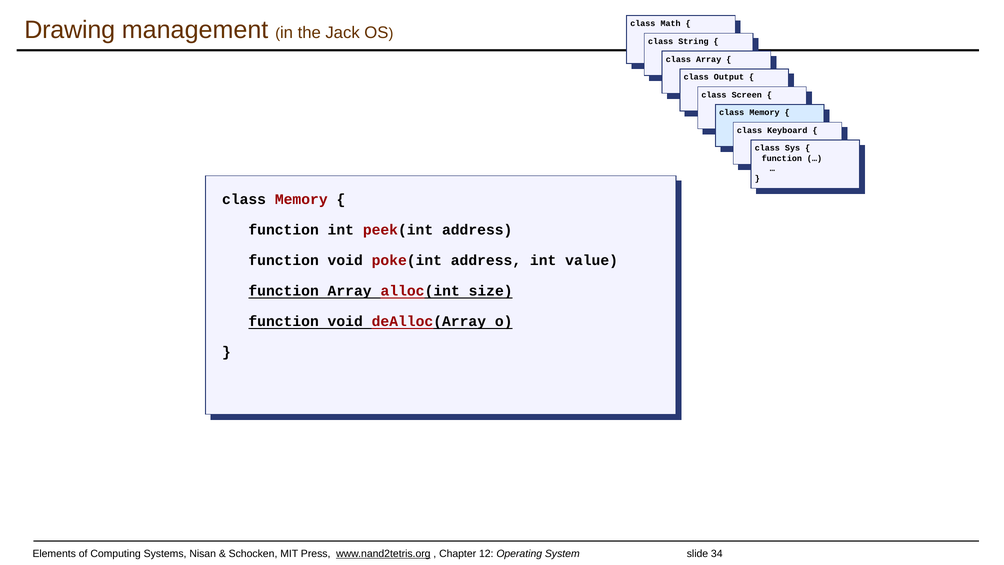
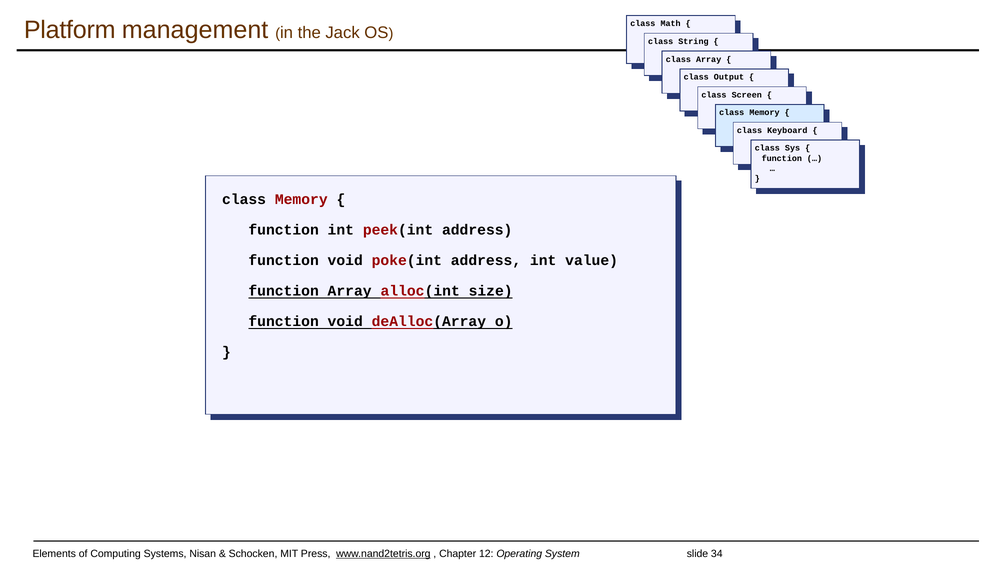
Drawing: Drawing -> Platform (70, 30)
